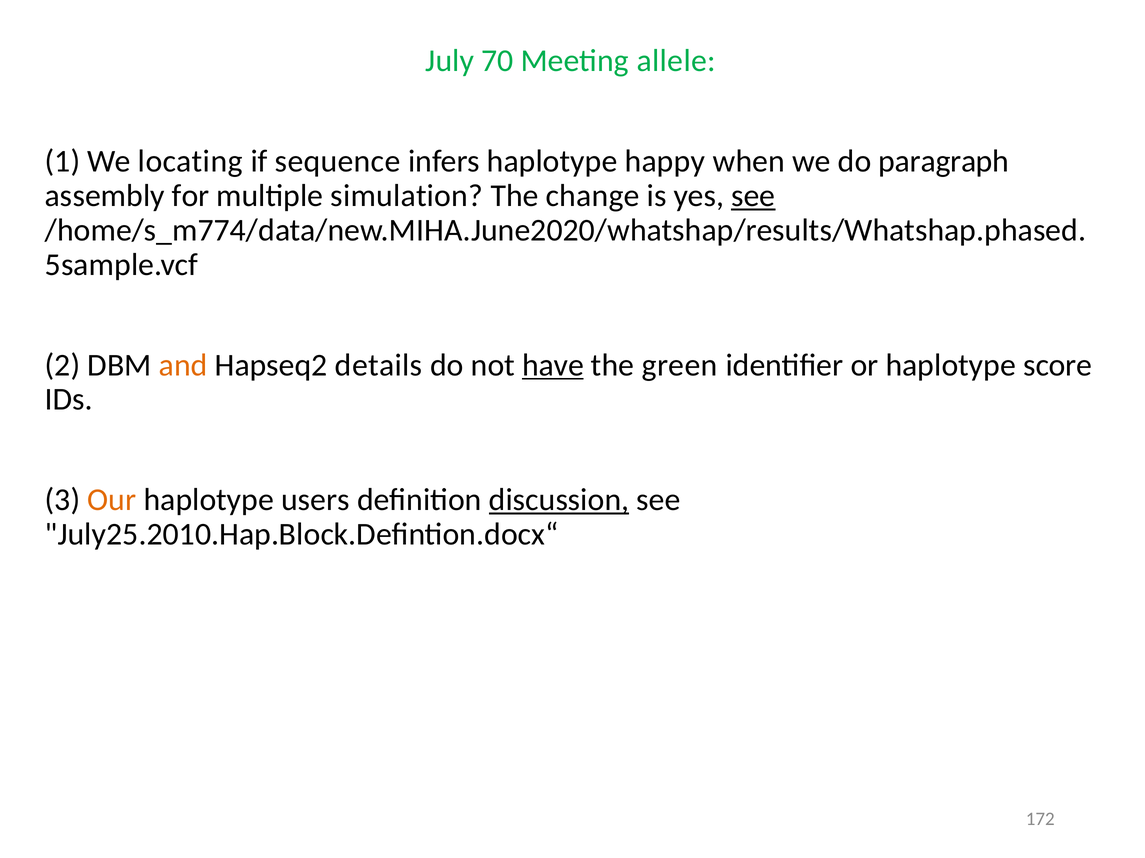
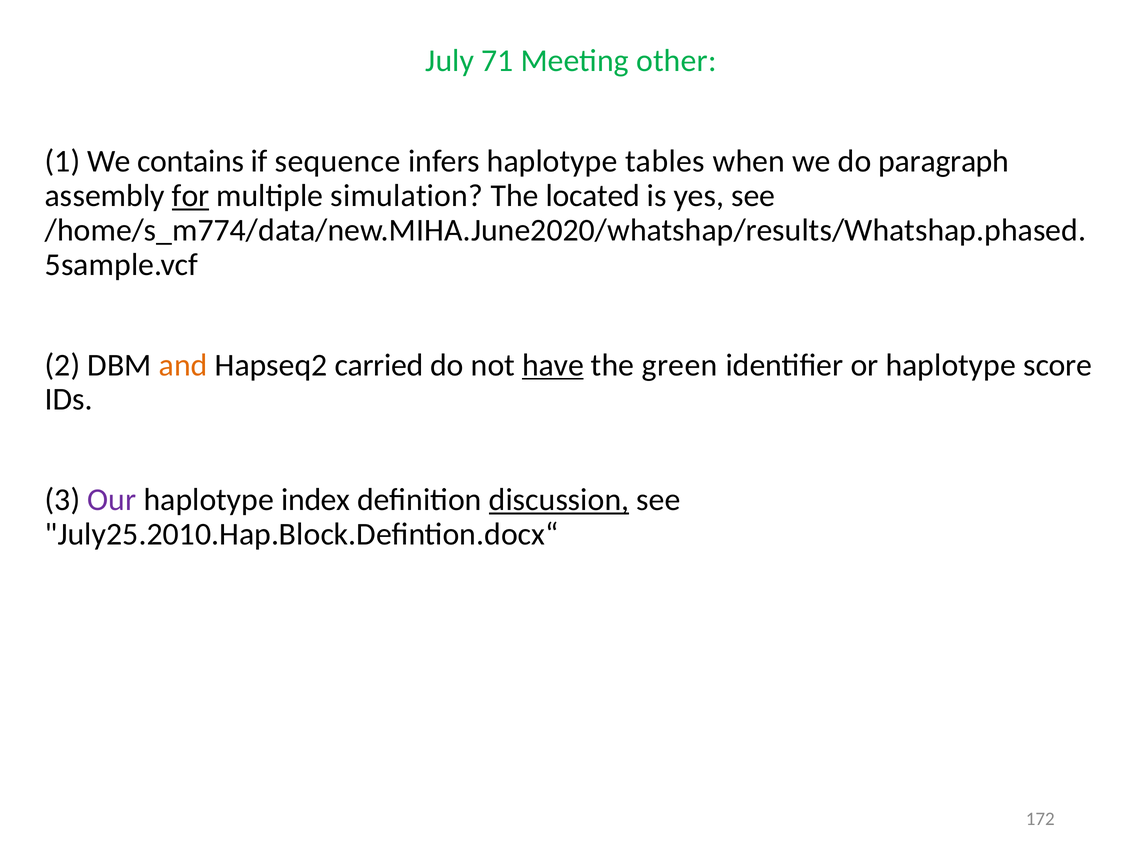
70: 70 -> 71 (497, 61)
allele: allele -> other (676, 61)
locating: locating -> contains (191, 162)
happy: happy -> tables (665, 162)
for underline: none -> present (191, 196)
change: change -> located (593, 196)
see underline: present -> none (753, 196)
details: details -> carried (379, 365)
Our colour: orange -> purple (112, 500)
users: users -> index (316, 500)
